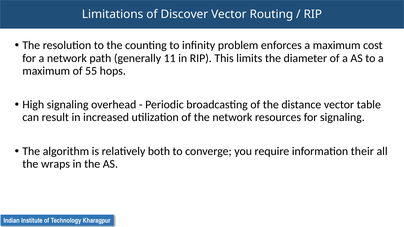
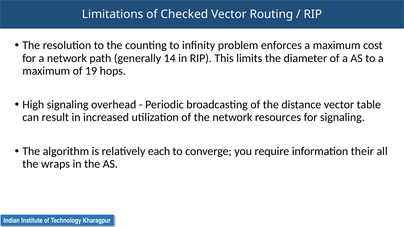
Discover: Discover -> Checked (184, 14)
11: 11 -> 14 (170, 58)
55: 55 -> 19 (91, 71)
both: both -> each (159, 151)
